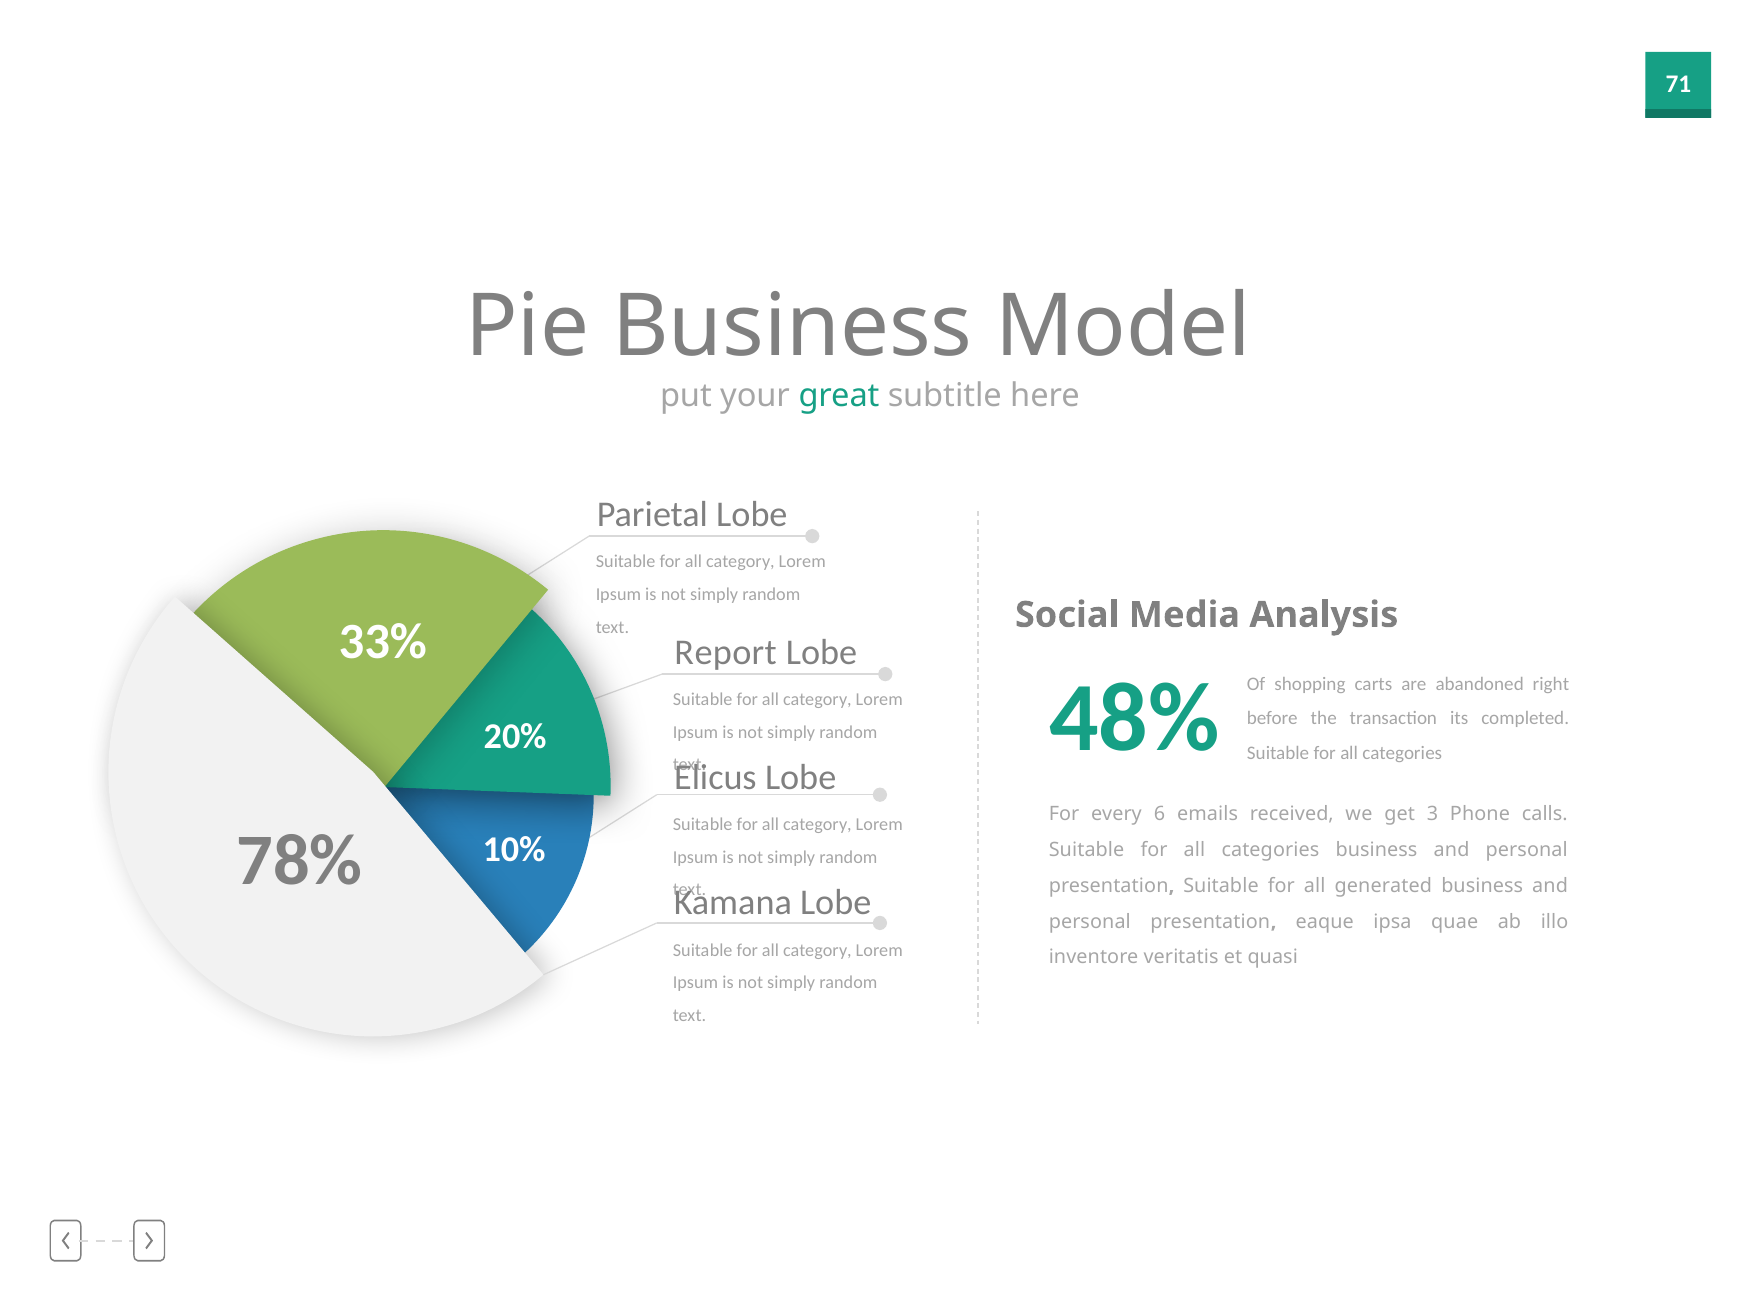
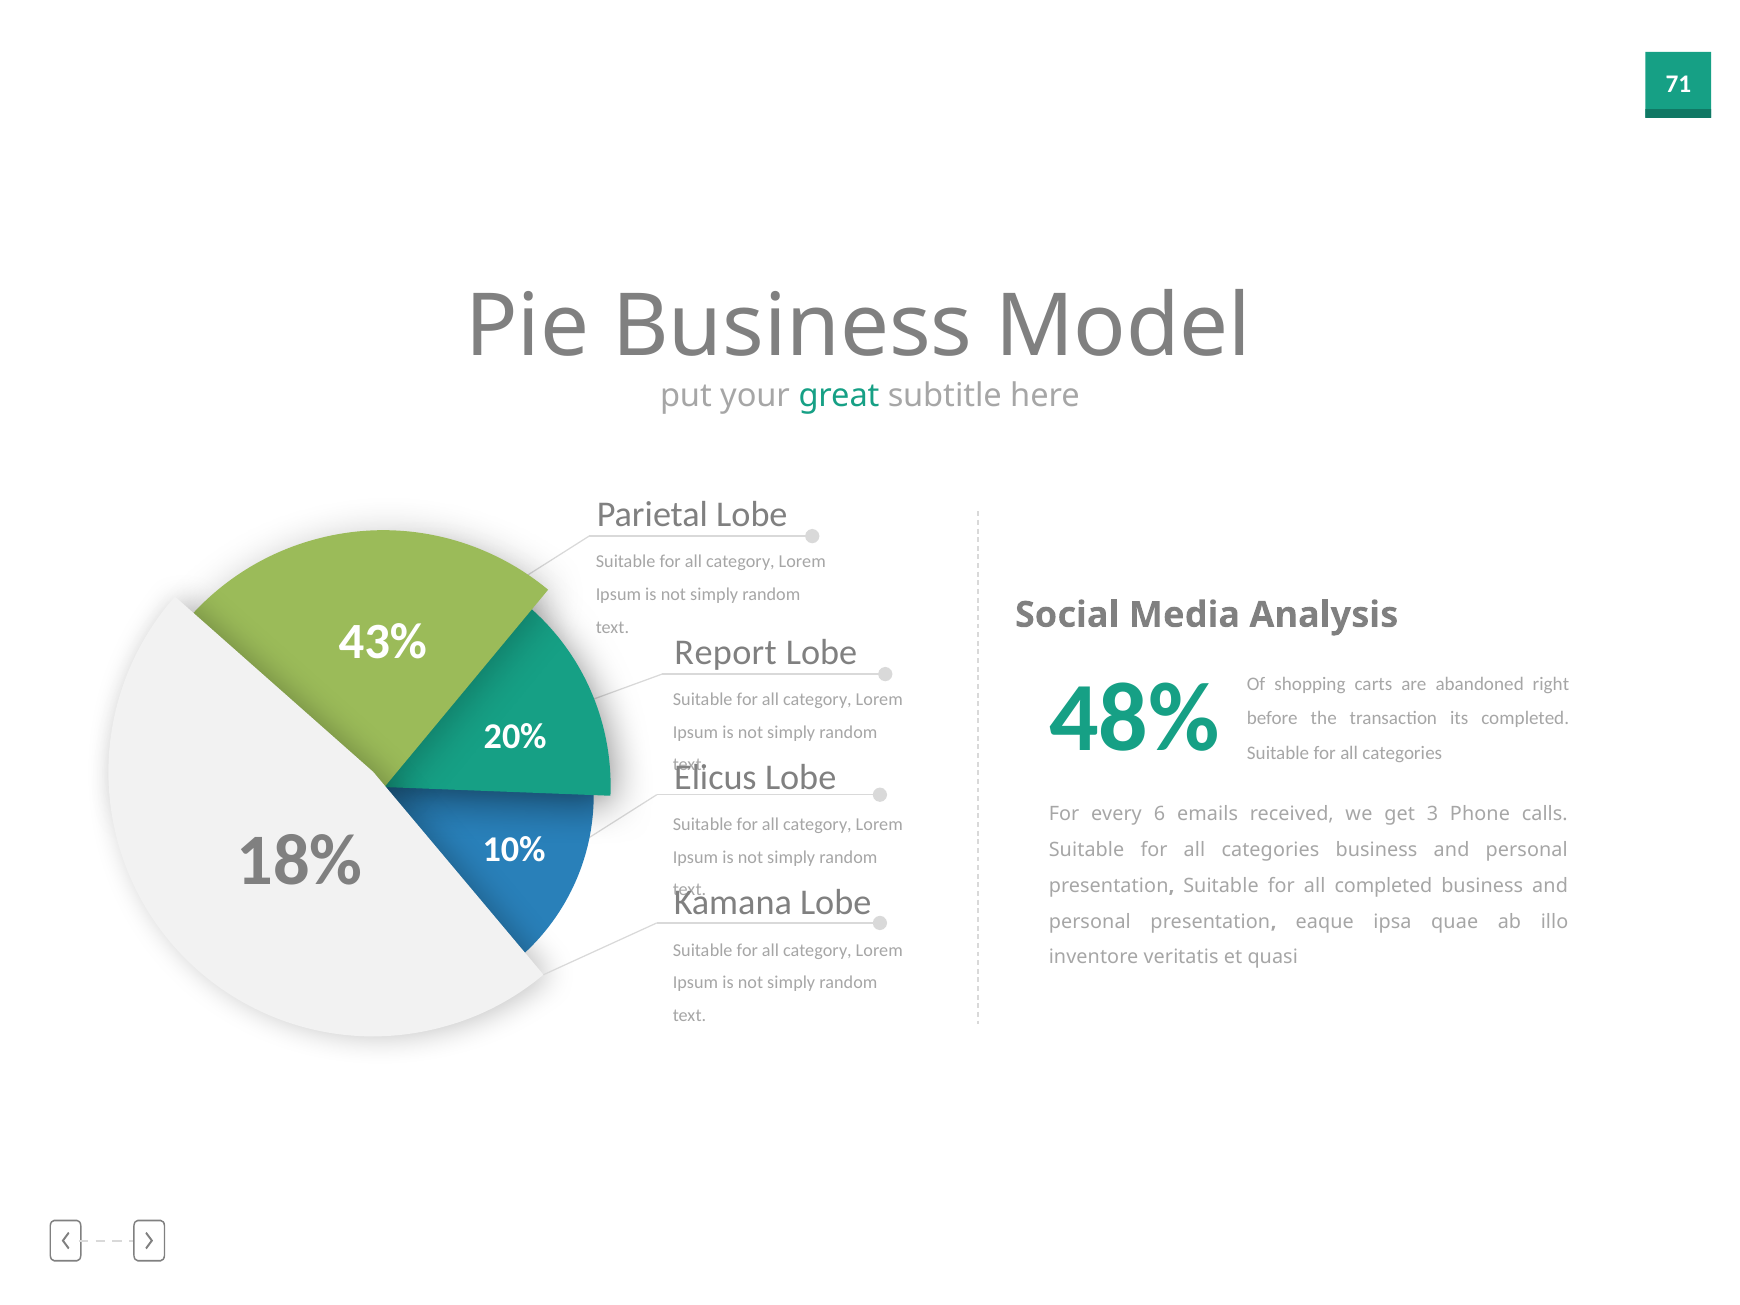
33%: 33% -> 43% (383, 642)
78%: 78% -> 18% (300, 861)
all generated: generated -> completed (1383, 886)
